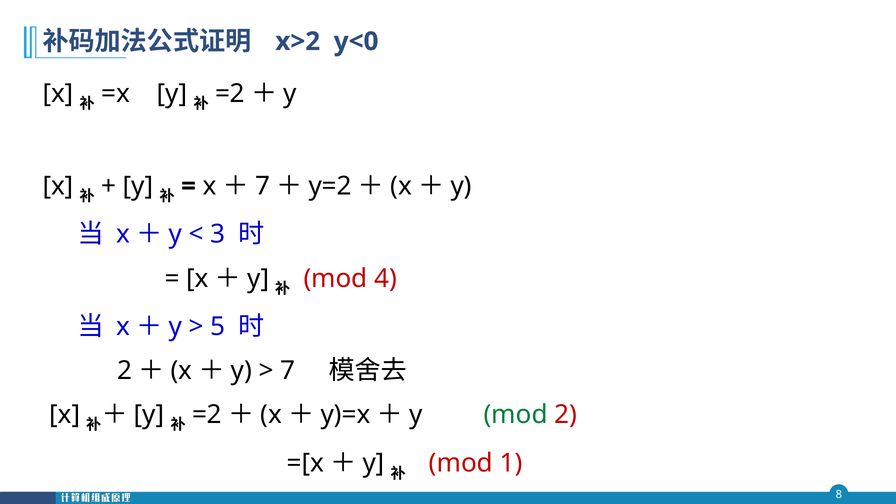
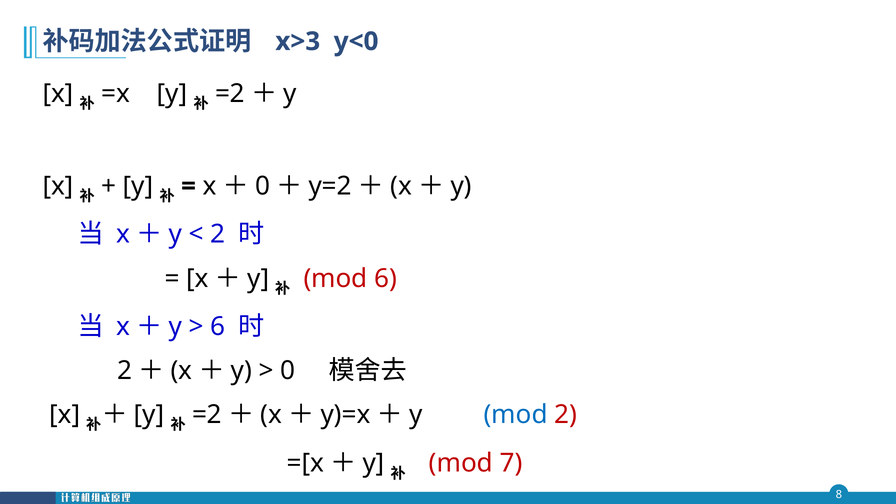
x>2: x>2 -> x>3 (298, 41)
7: 7 -> 0 (263, 186)
3: 3 -> 2 (218, 234)
mod 4: 4 -> 6 (386, 279)
5: 5 -> 6 (218, 327)
7: 7 -> 0 (288, 371)
mod colour: green -> blue (516, 415)
1: 1 -> 7 (511, 463)
